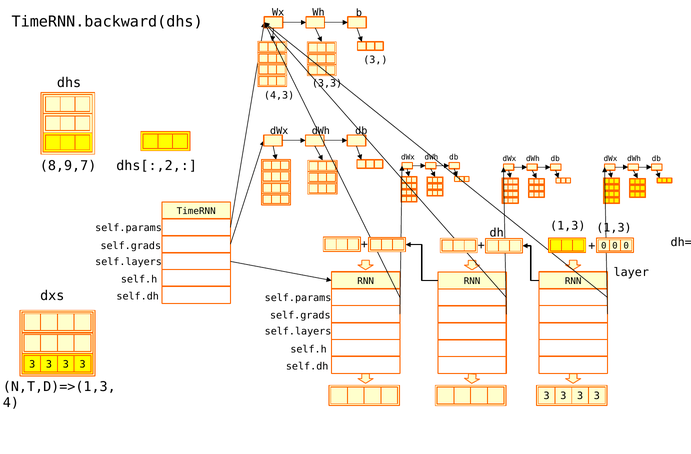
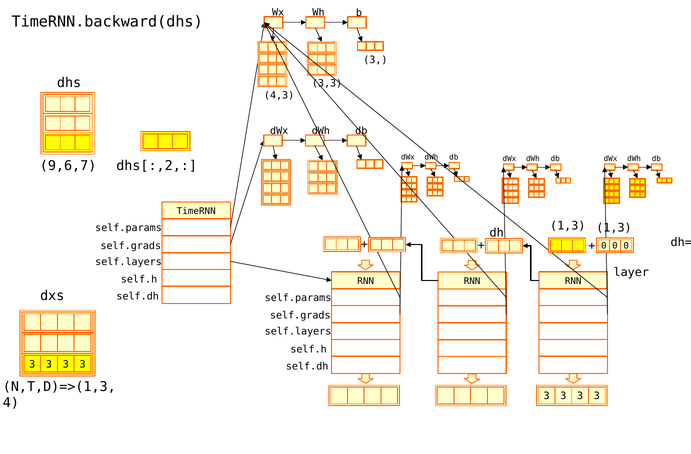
8,9,7: 8,9,7 -> 9,6,7 (68, 166)
